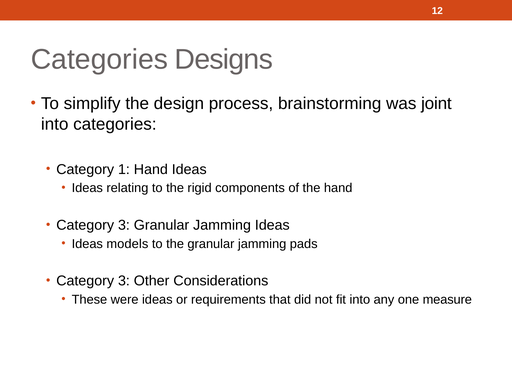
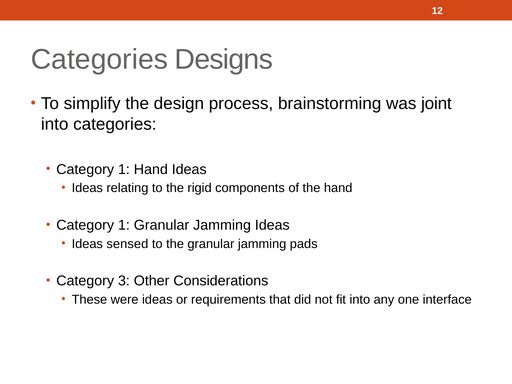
3: 3 -> 1 (124, 225)
models: models -> sensed (127, 244)
measure: measure -> interface (447, 300)
